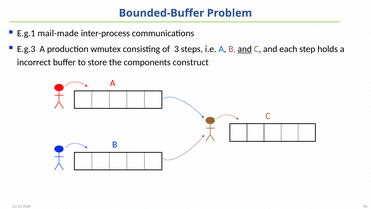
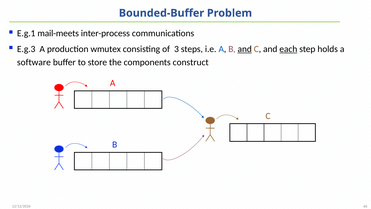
mail-made: mail-made -> mail-meets (58, 33)
each underline: none -> present (288, 49)
incorrect: incorrect -> software (34, 62)
